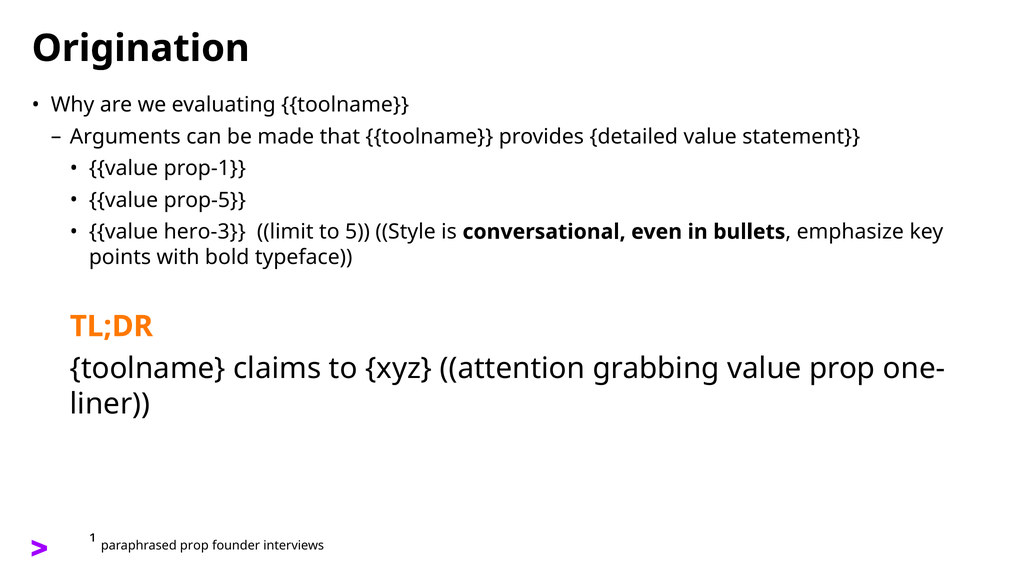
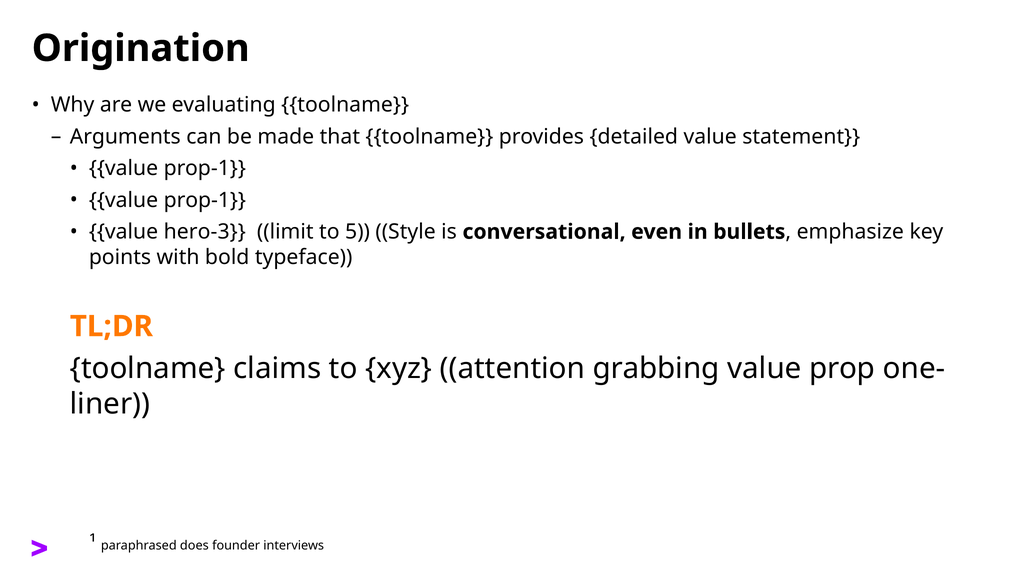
prop-5: prop-5 -> prop-1 (205, 200)
paraphrased prop: prop -> does (194, 546)
